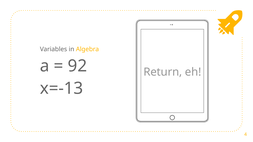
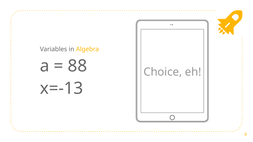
92: 92 -> 88 (77, 66)
Return: Return -> Choice (163, 72)
